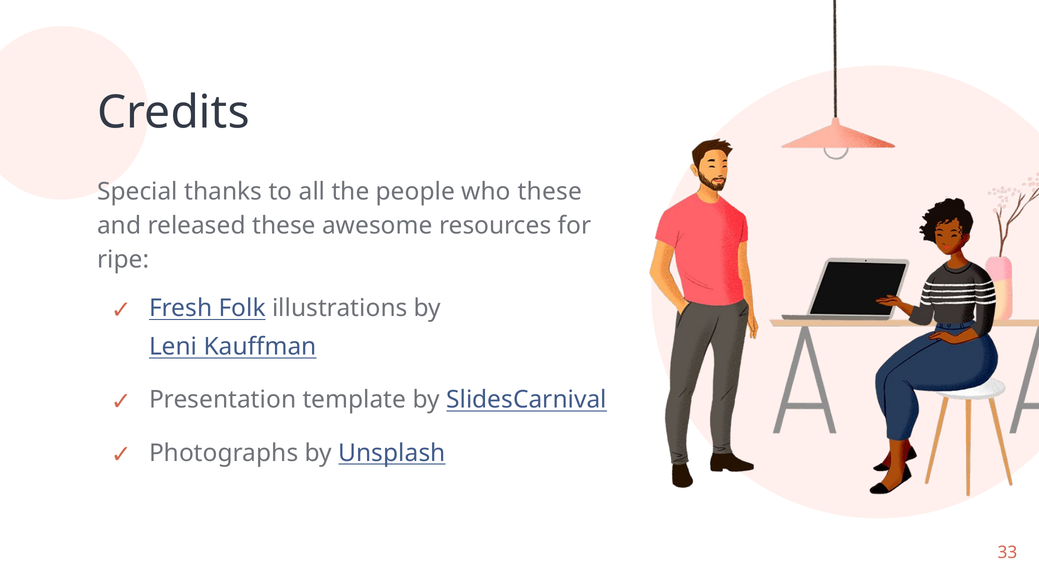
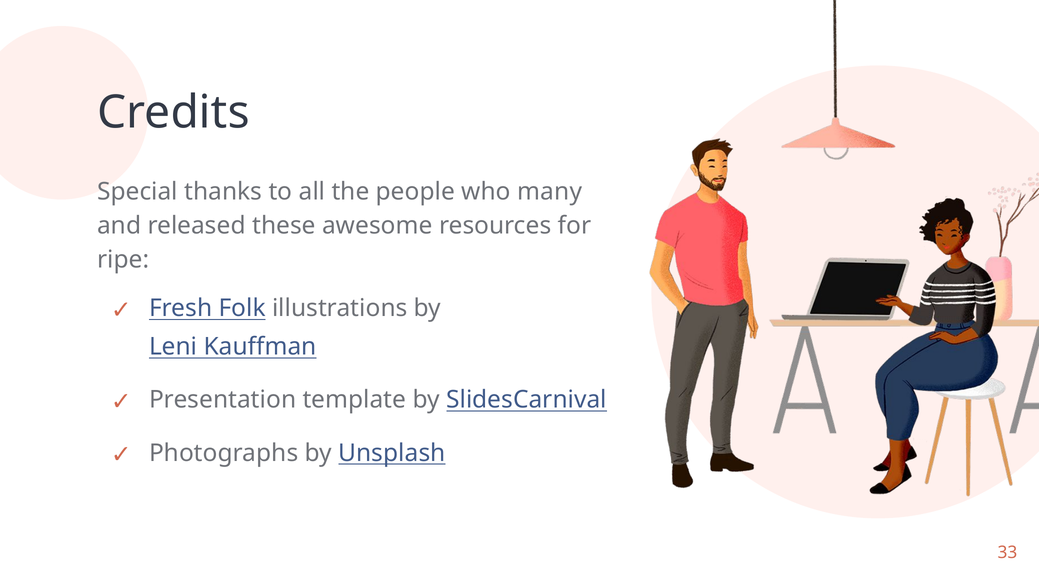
who these: these -> many (550, 192)
